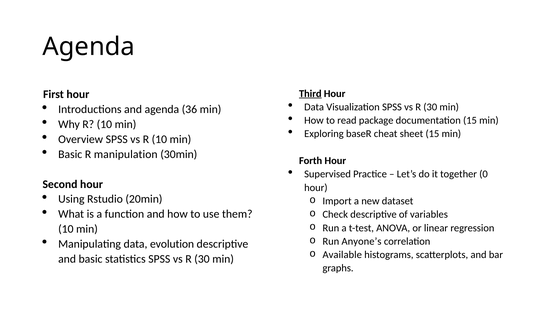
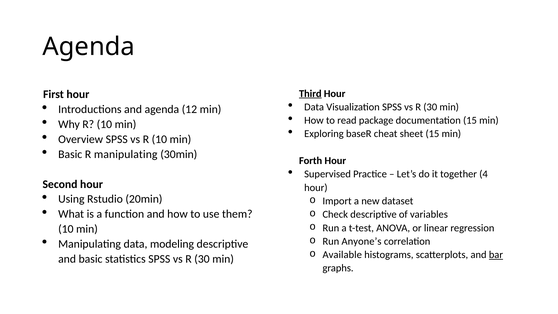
36: 36 -> 12 (189, 109)
R manipulation: manipulation -> manipulating (126, 154)
0: 0 -> 4 (484, 174)
evolution: evolution -> modeling (172, 244)
bar underline: none -> present (496, 255)
